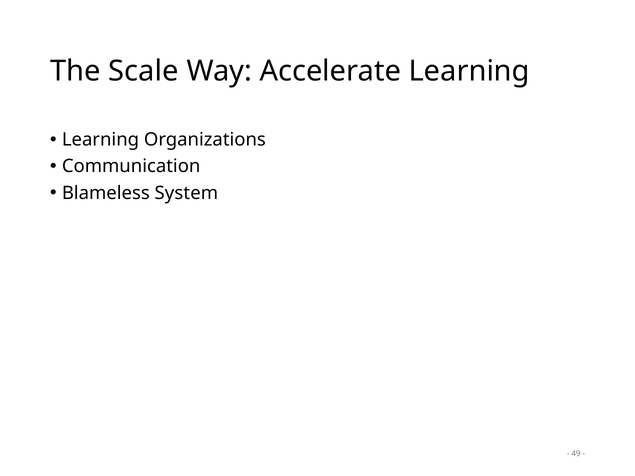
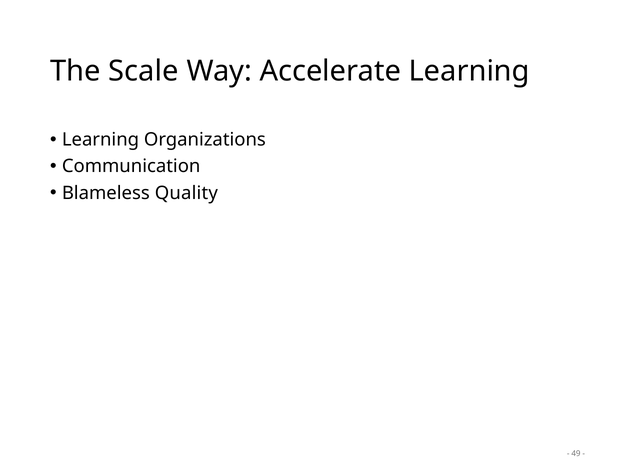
System: System -> Quality (186, 193)
